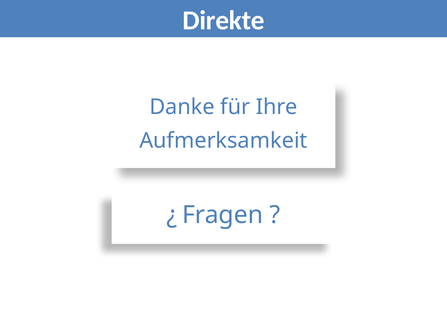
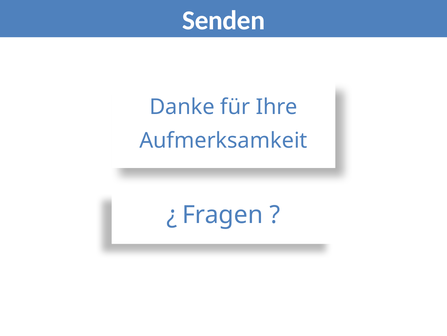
Direkte: Direkte -> Senden (224, 20)
